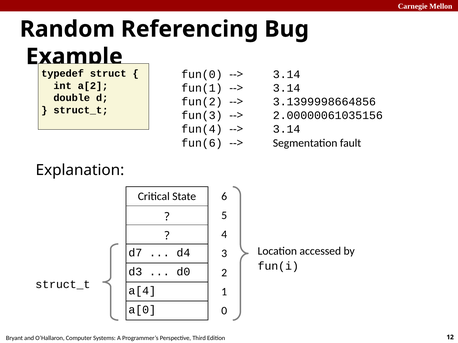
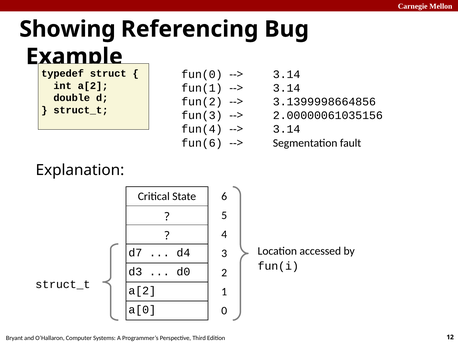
Random: Random -> Showing (67, 29)
a[4: a[4 -> a[2 (142, 291)
